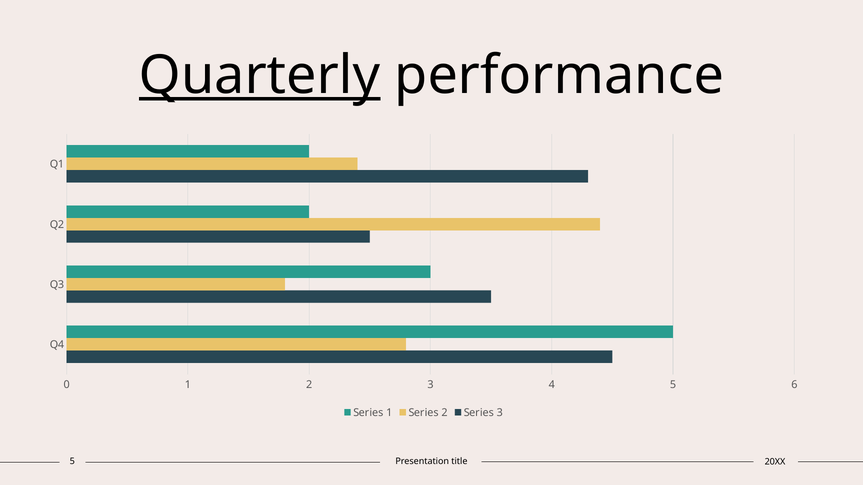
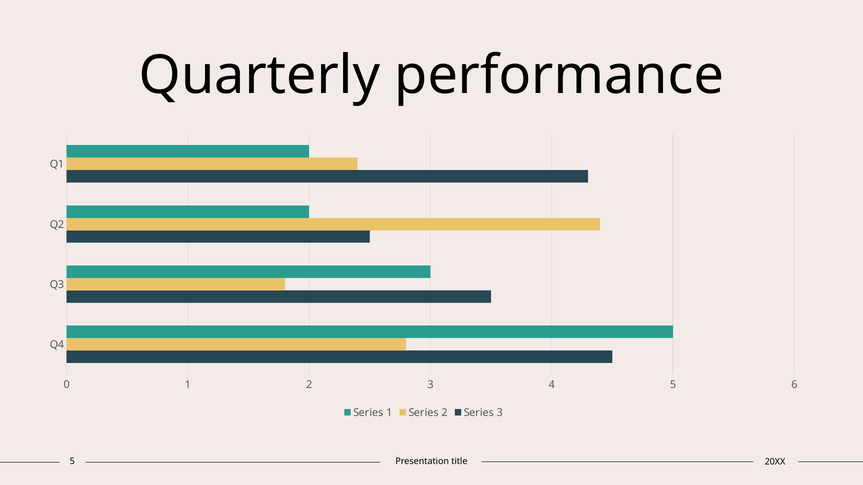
Quarterly underline: present -> none (260, 76)
